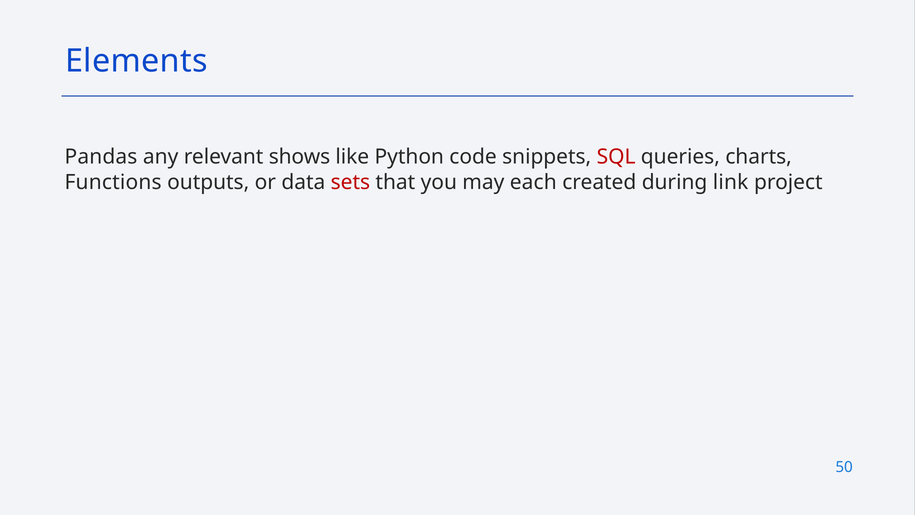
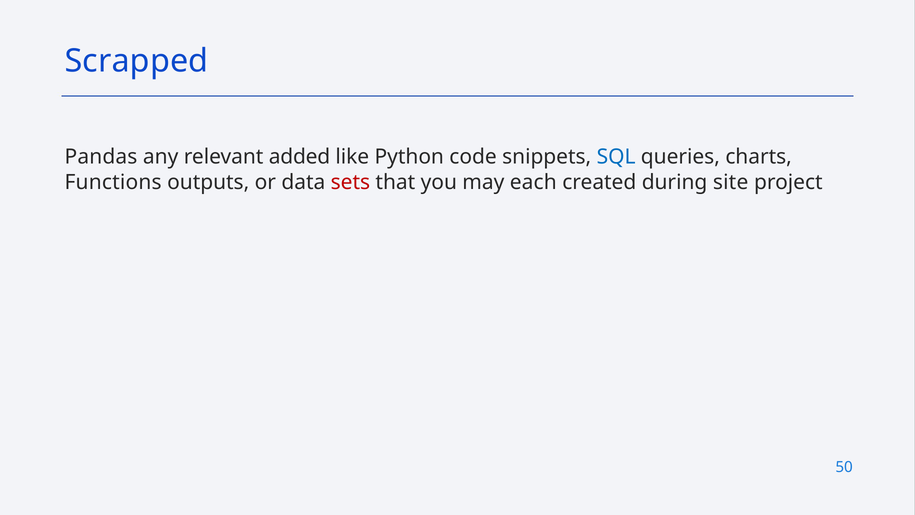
Elements: Elements -> Scrapped (136, 61)
shows: shows -> added (299, 157)
SQL colour: red -> blue (616, 157)
link: link -> site (731, 182)
